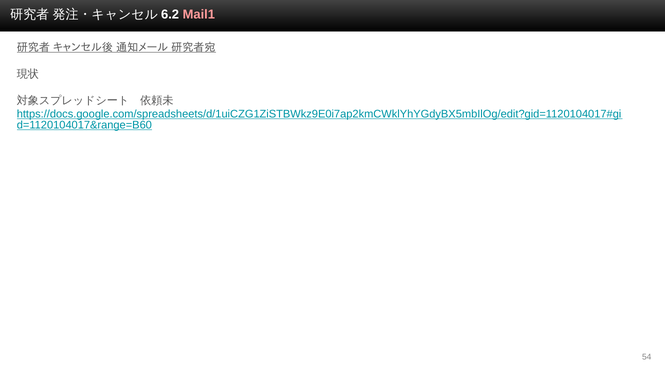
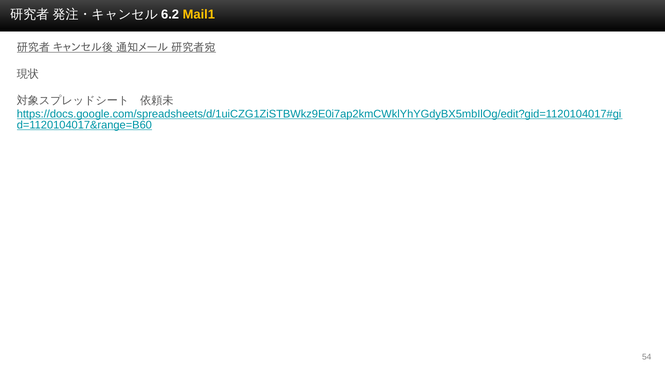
Mail1 colour: pink -> yellow (199, 15)
